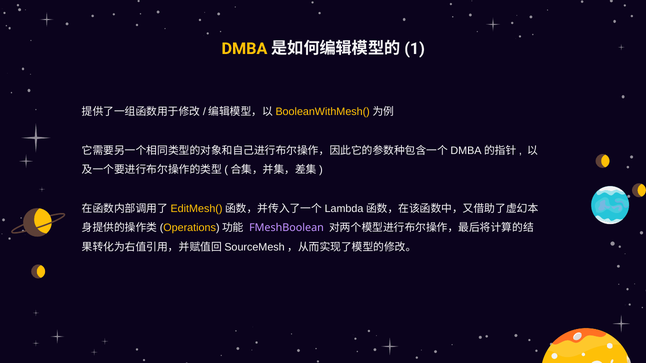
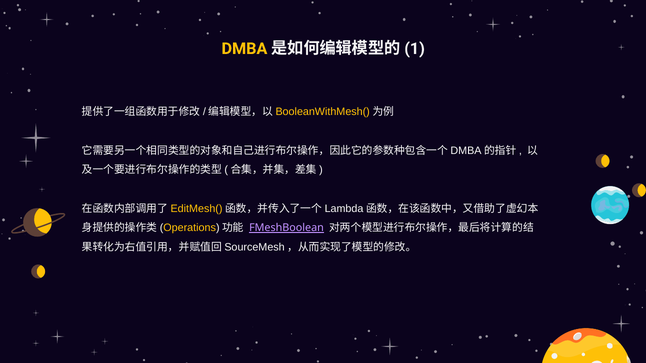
FMeshBoolean underline: none -> present (286, 228)
